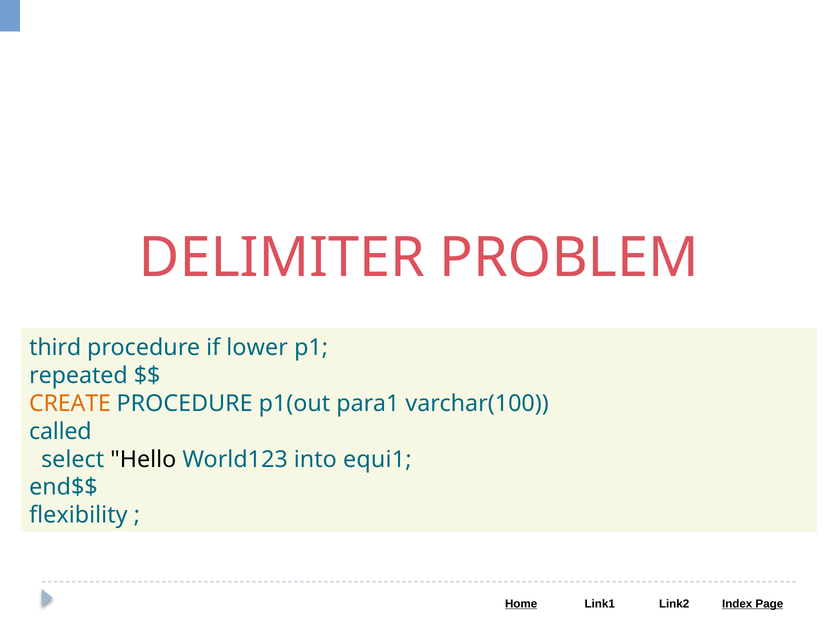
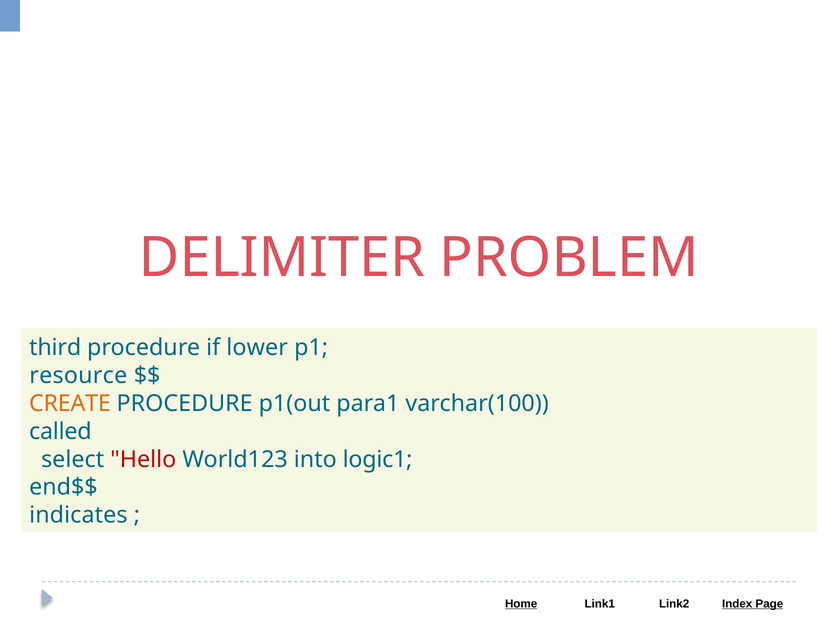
repeated: repeated -> resource (78, 376)
Hello colour: black -> red (143, 460)
equi1: equi1 -> logic1 (378, 460)
flexibility: flexibility -> indicates (78, 516)
